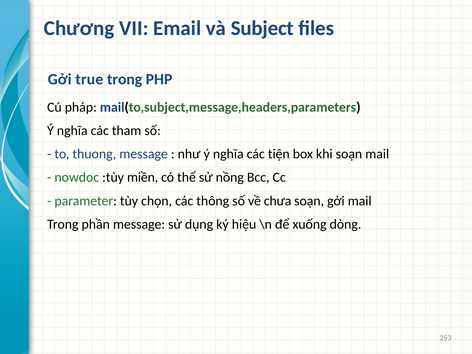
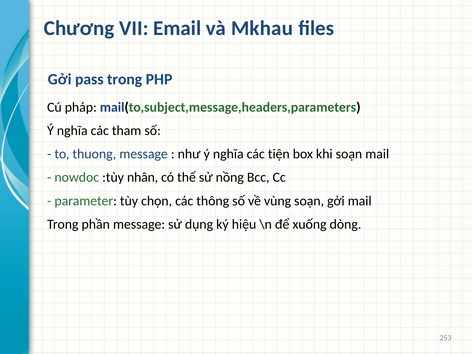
Subject: Subject -> Mkhau (262, 28)
true: true -> pass (89, 79)
miền: miền -> nhân (143, 177)
chưa: chưa -> vùng (278, 201)
